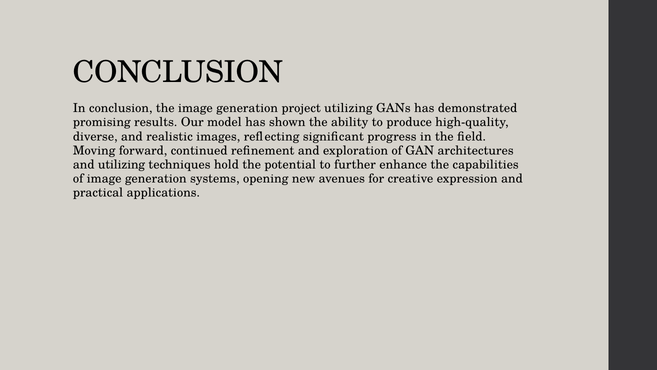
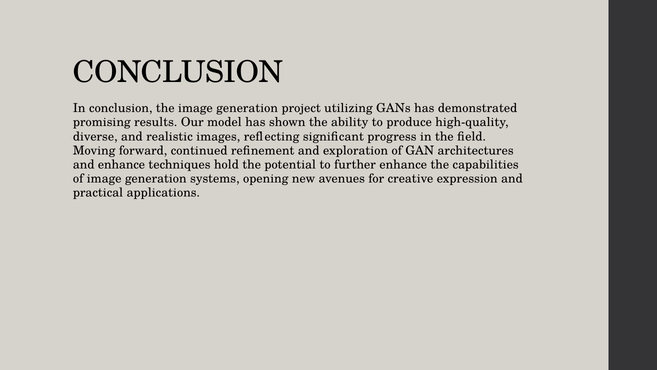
and utilizing: utilizing -> enhance (121, 164)
